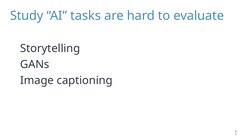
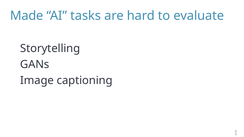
Study: Study -> Made (27, 16)
